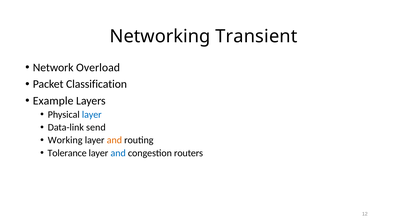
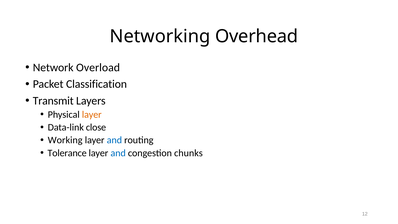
Transient: Transient -> Overhead (257, 36)
Example: Example -> Transmit (53, 101)
layer colour: blue -> orange (92, 114)
send: send -> close (96, 127)
and colour: orange -> blue (114, 140)
routers: routers -> chunks (188, 153)
